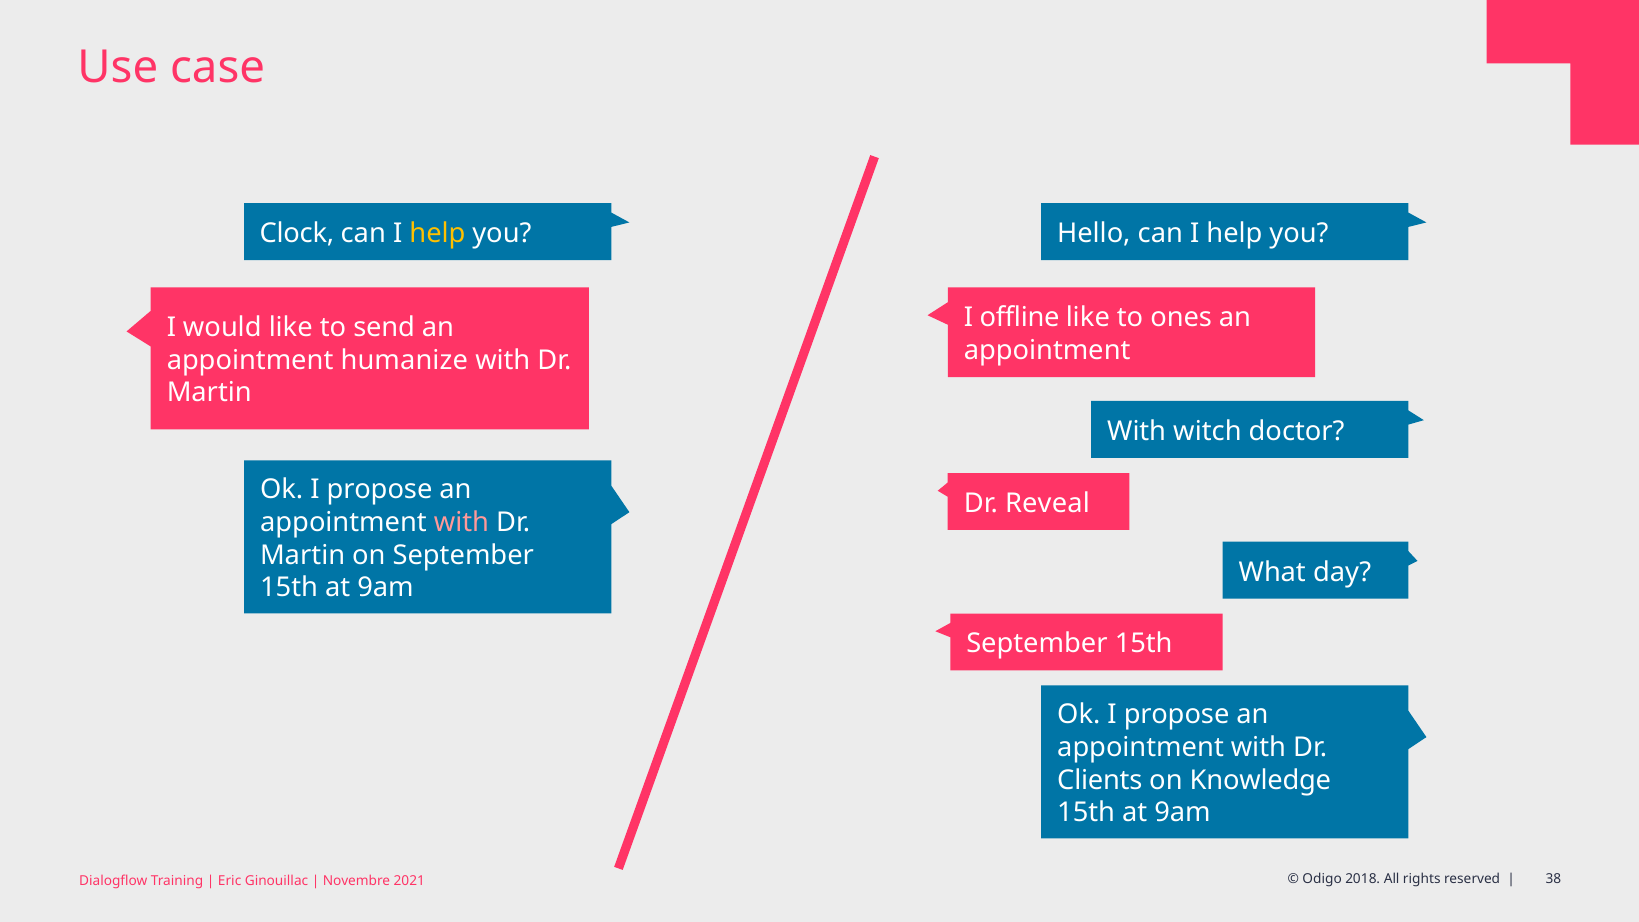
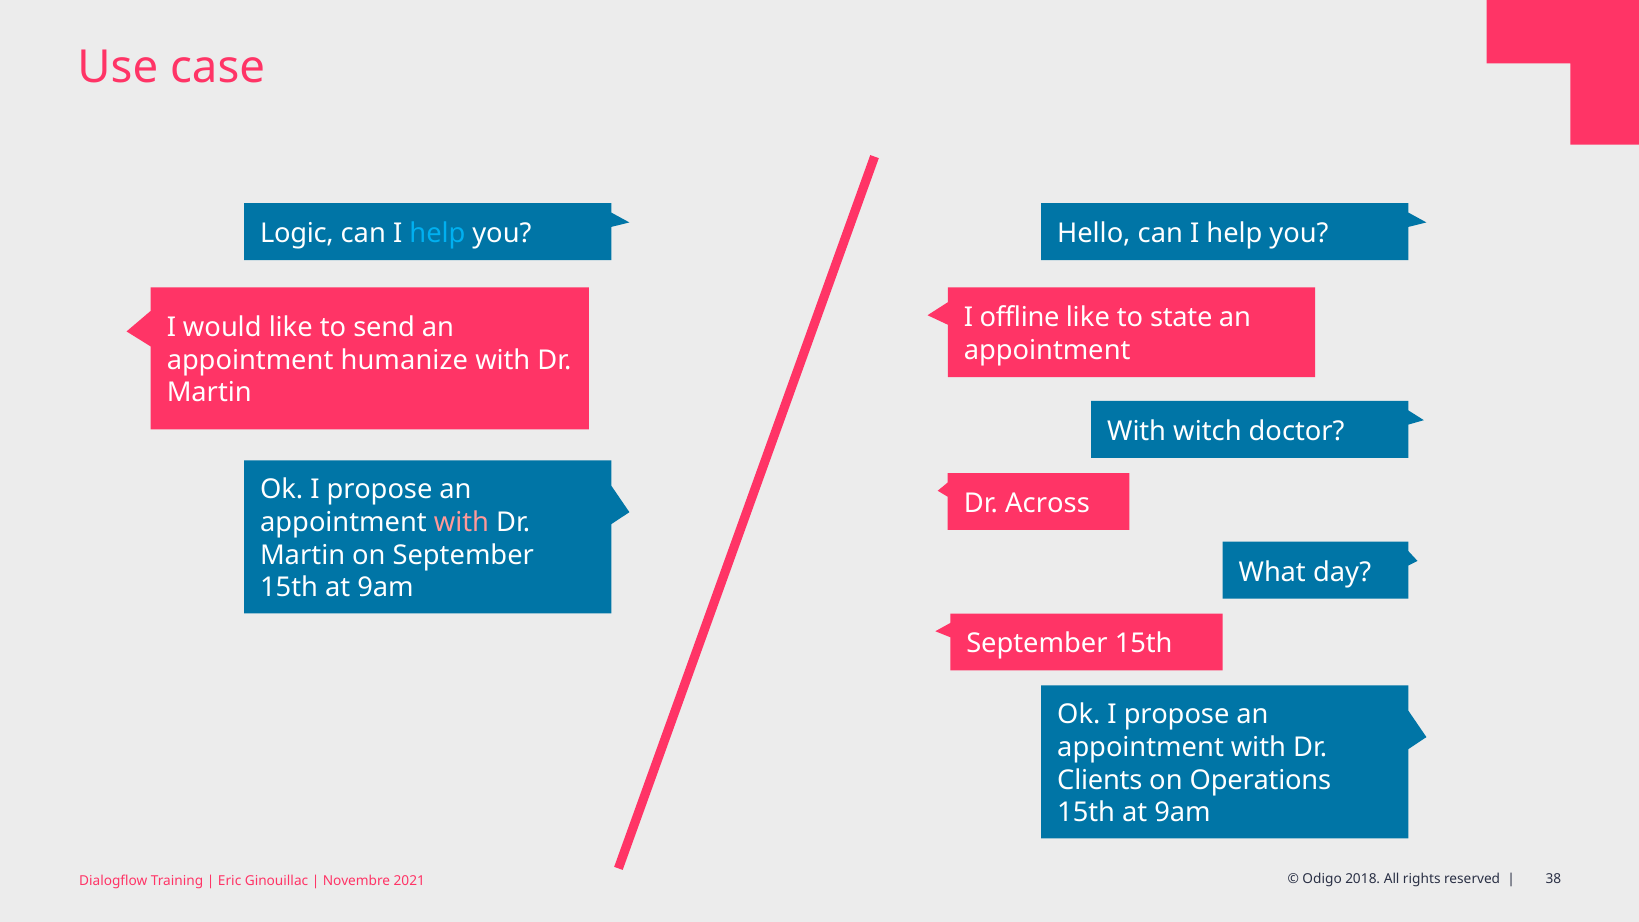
Clock: Clock -> Logic (297, 233)
help colour: yellow -> light blue (437, 233)
ones: ones -> state (1181, 318)
Reveal: Reveal -> Across (1048, 503)
Knowledge: Knowledge -> Operations (1260, 780)
